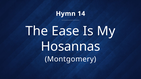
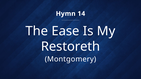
Hosannas: Hosannas -> Restoreth (70, 47)
